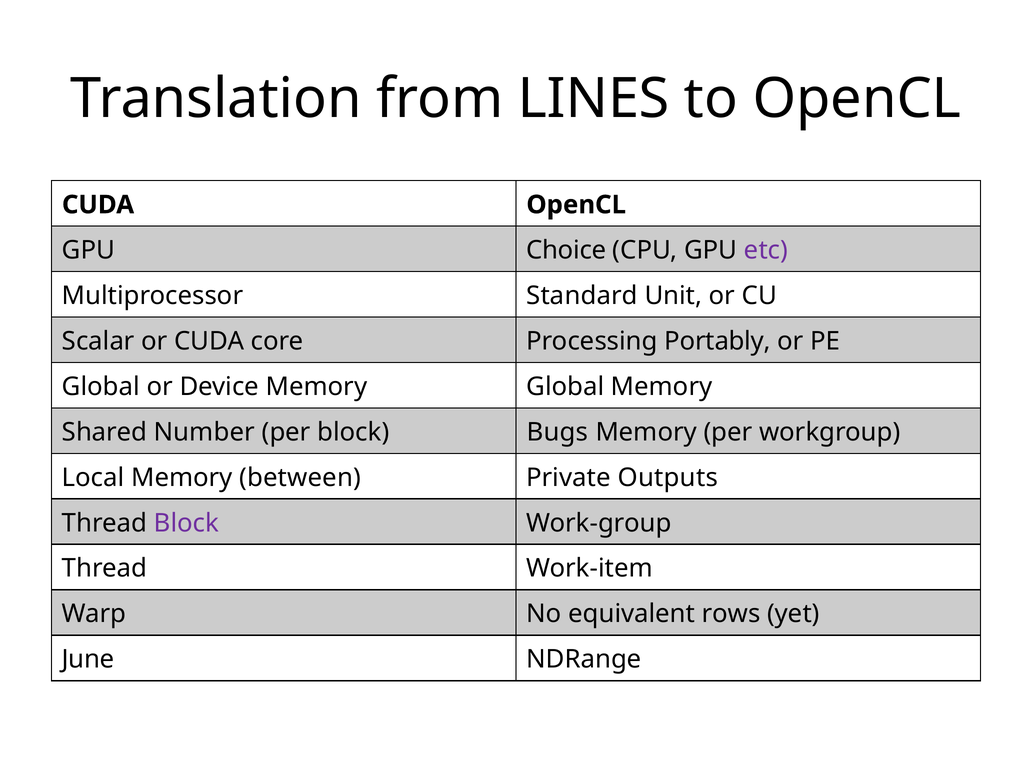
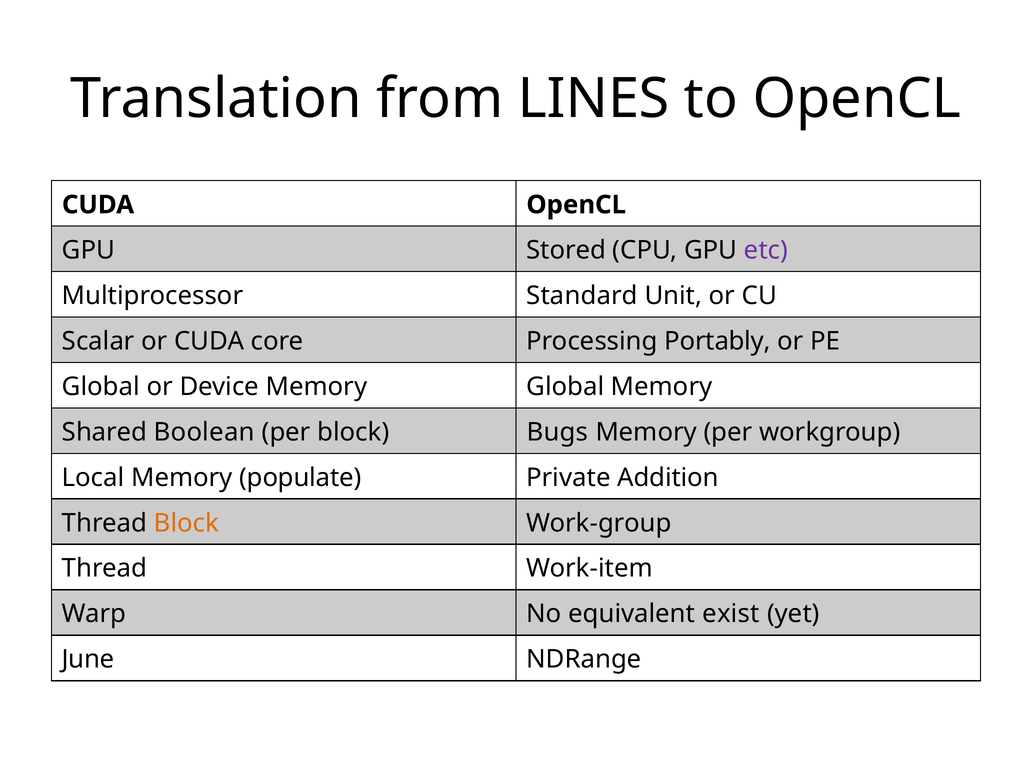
Choice: Choice -> Stored (566, 250)
Number: Number -> Boolean (204, 432)
between: between -> populate (300, 478)
Outputs: Outputs -> Addition (668, 478)
Block colour: purple -> orange (186, 523)
rows: rows -> exist (731, 614)
